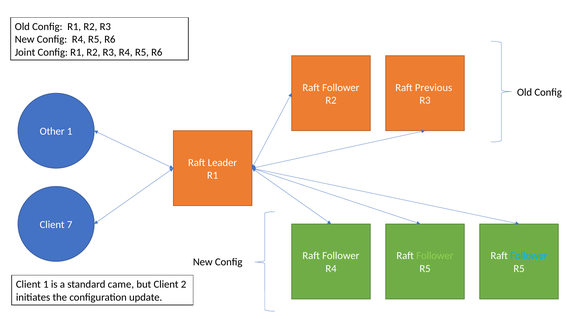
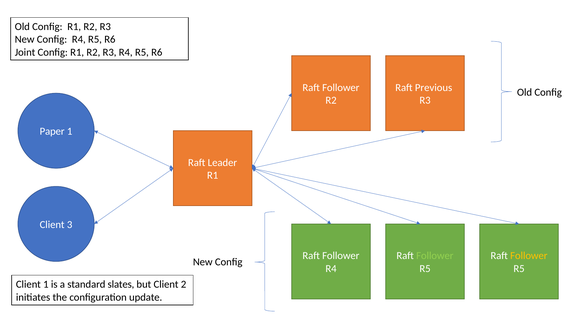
Other: Other -> Paper (52, 131)
7: 7 -> 3 (70, 225)
Follower colour: light blue -> yellow (529, 256)
came: came -> slates (121, 284)
